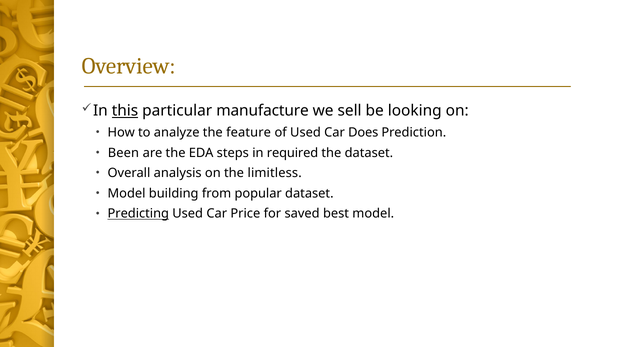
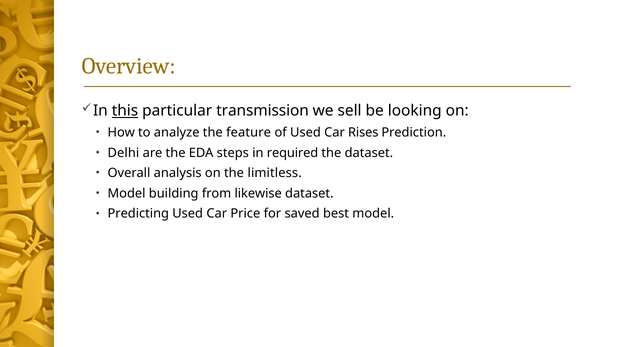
manufacture: manufacture -> transmission (263, 111)
Does: Does -> Rises (363, 133)
Been: Been -> Delhi (123, 153)
popular: popular -> likewise (258, 194)
Predicting underline: present -> none (138, 214)
